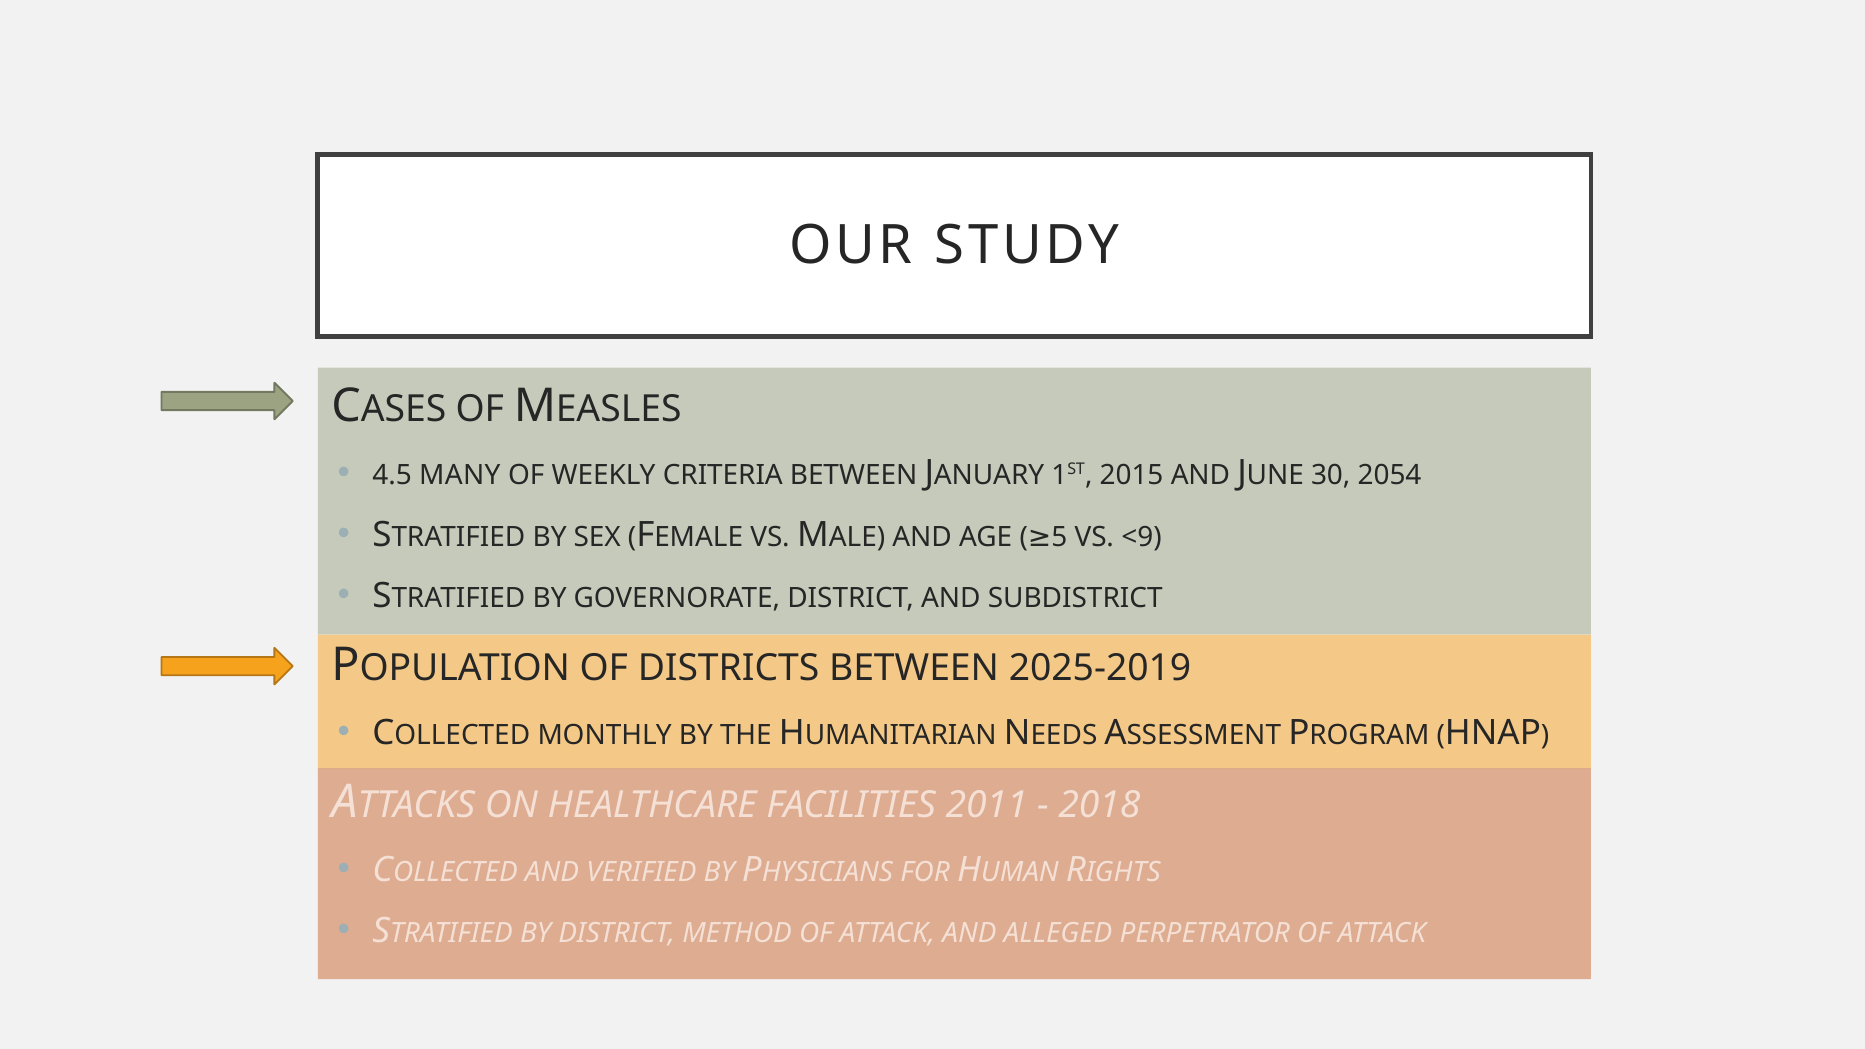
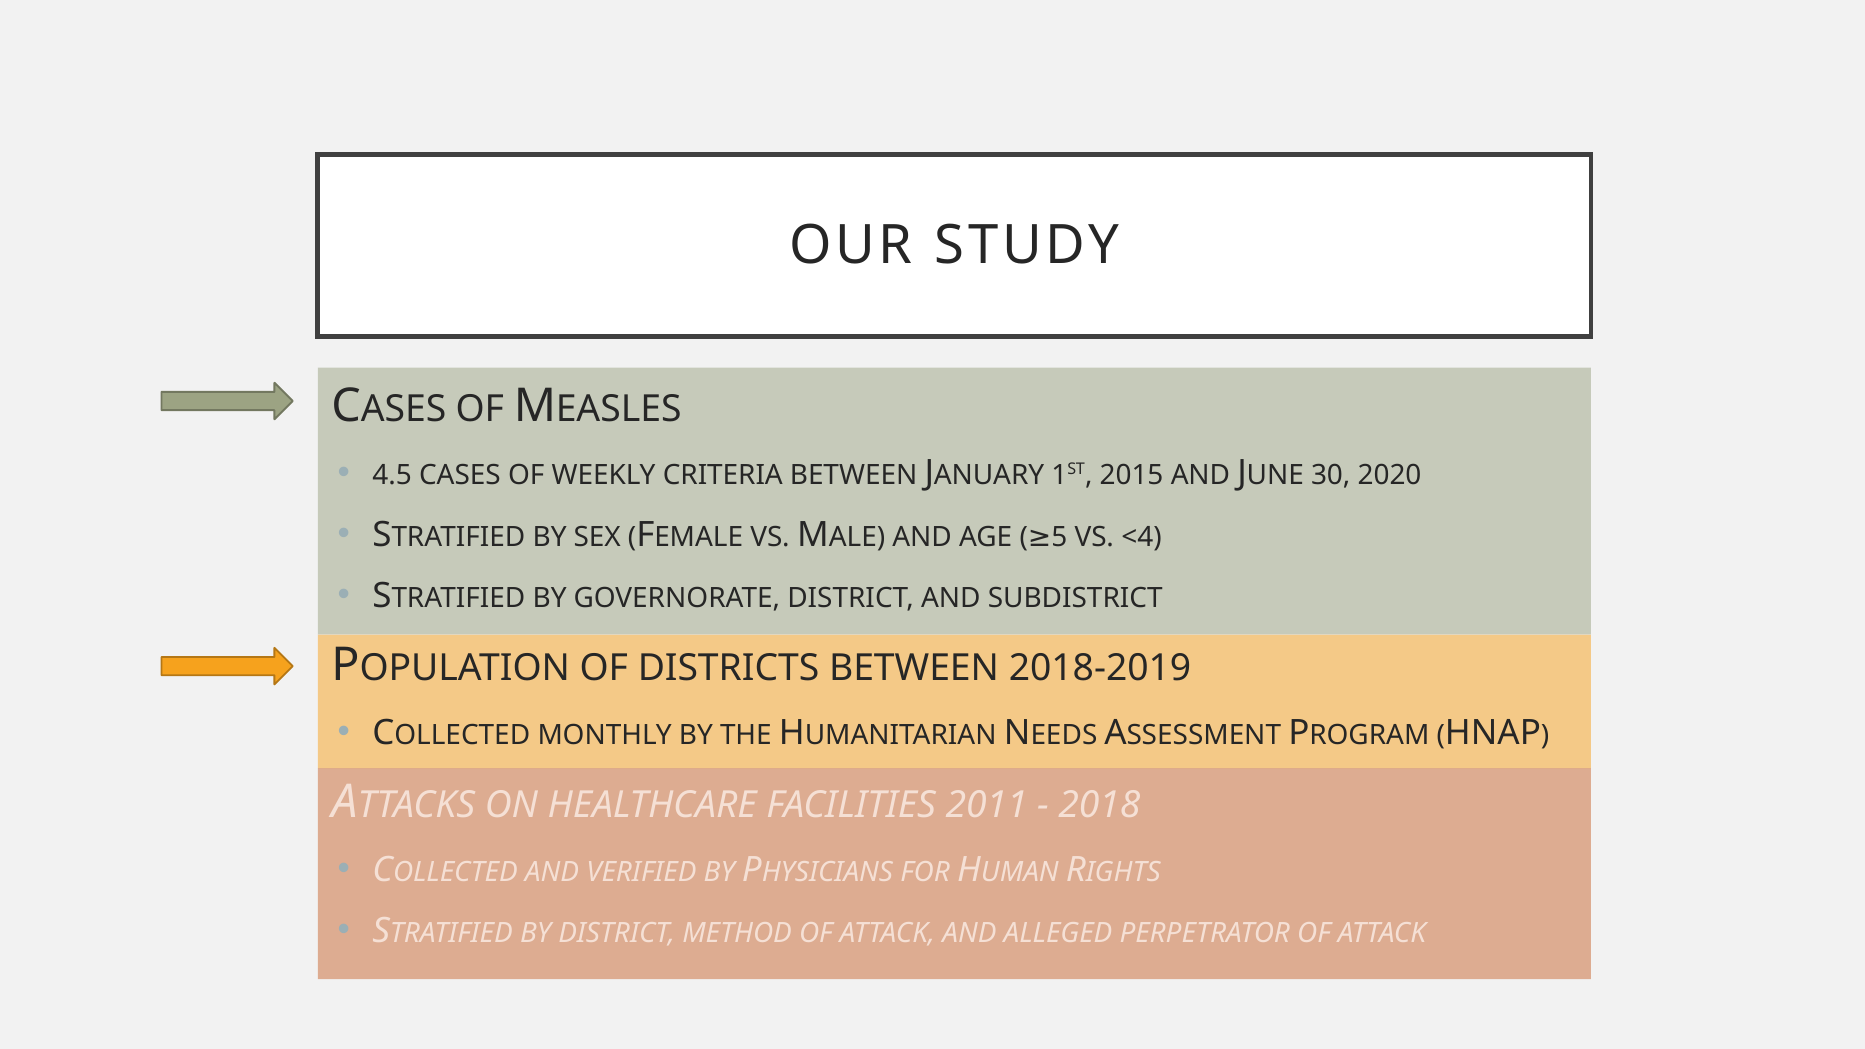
MANY: MANY -> CASES (460, 476)
2054: 2054 -> 2020 (1390, 476)
<9: <9 -> <4 (1142, 537)
2025-2019: 2025-2019 -> 2018-2019 (1100, 669)
